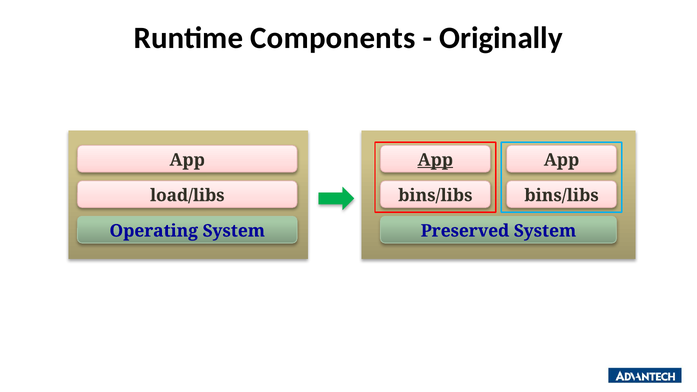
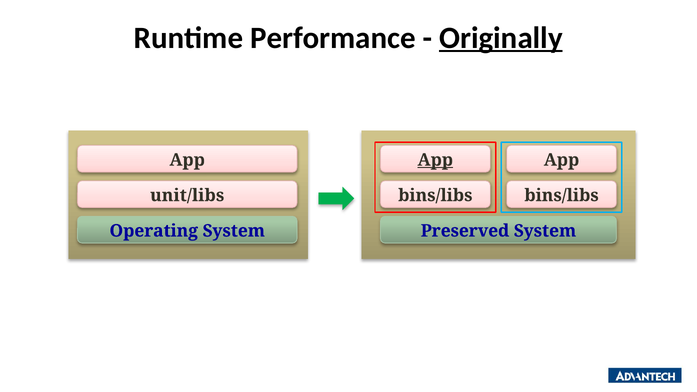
Components: Components -> Performance (333, 38)
Originally underline: none -> present (501, 38)
load/libs: load/libs -> unit/libs (187, 195)
